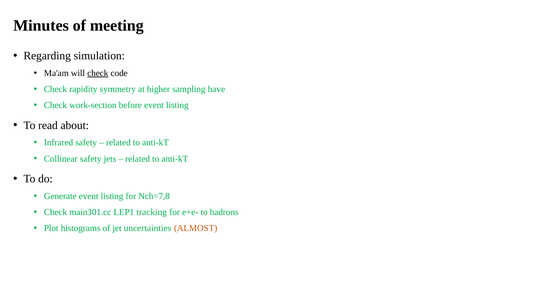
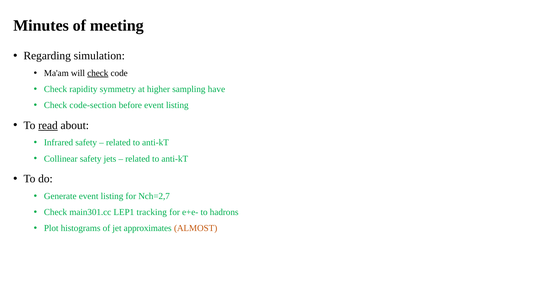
work-section: work-section -> code-section (93, 105)
read underline: none -> present (48, 125)
Nch=7,8: Nch=7,8 -> Nch=2,7 (154, 196)
uncertainties: uncertainties -> approximates (148, 228)
